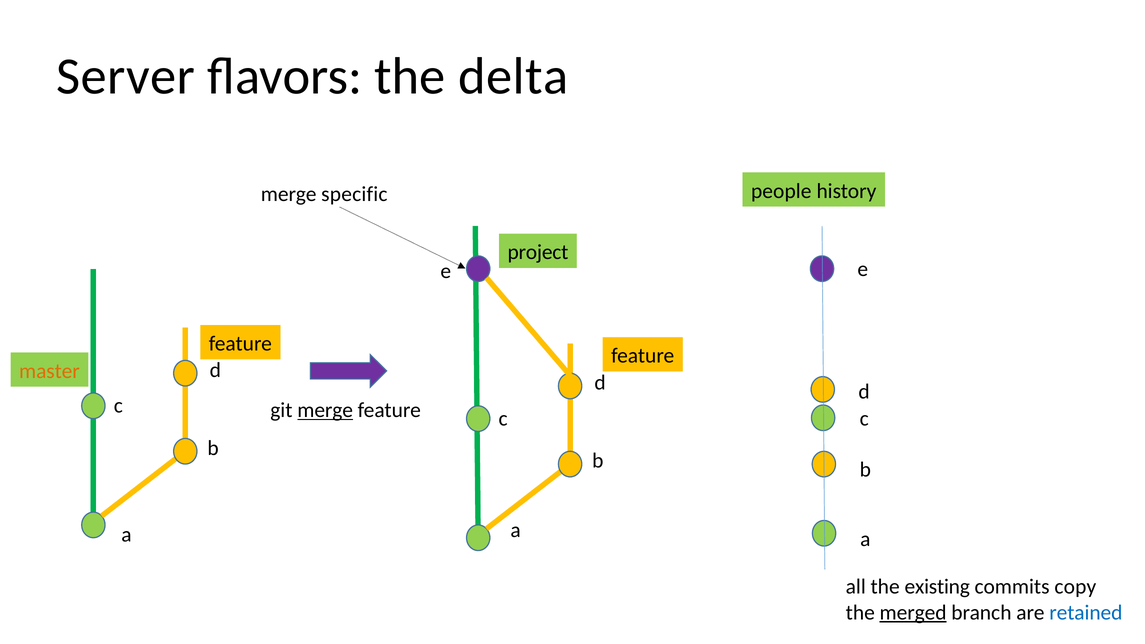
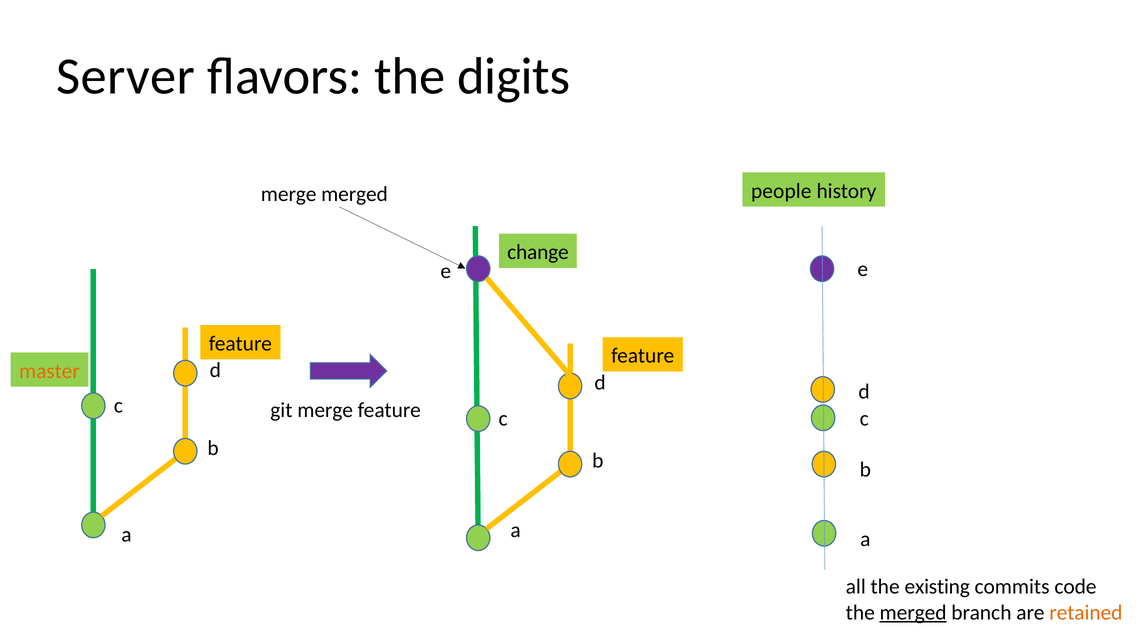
delta: delta -> digits (514, 76)
merge specific: specific -> merged (355, 194)
project: project -> change (538, 252)
merge underline: present -> none (325, 410)
copy: copy -> code (1075, 587)
retained colour: blue -> orange (1086, 613)
